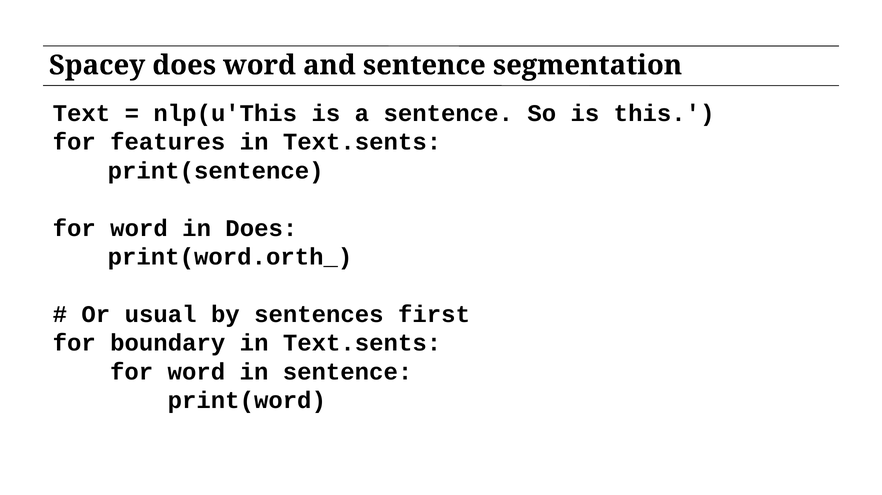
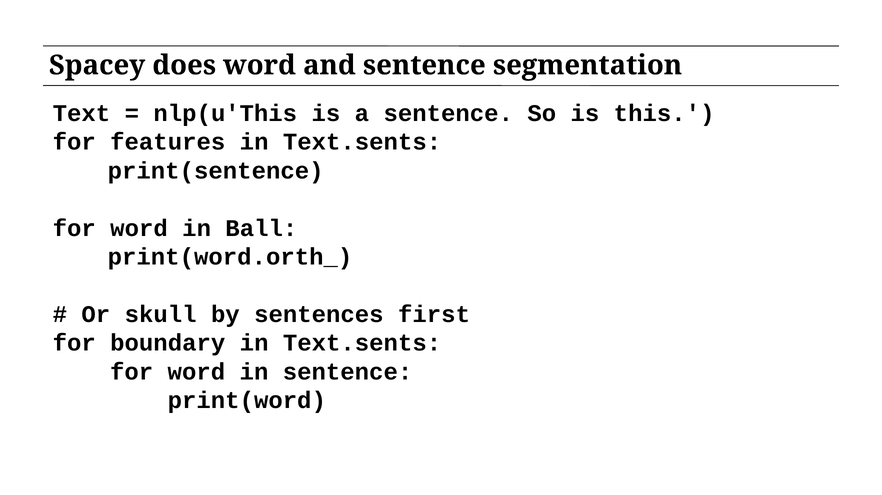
in Does: Does -> Ball (261, 228)
usual: usual -> skull (161, 314)
